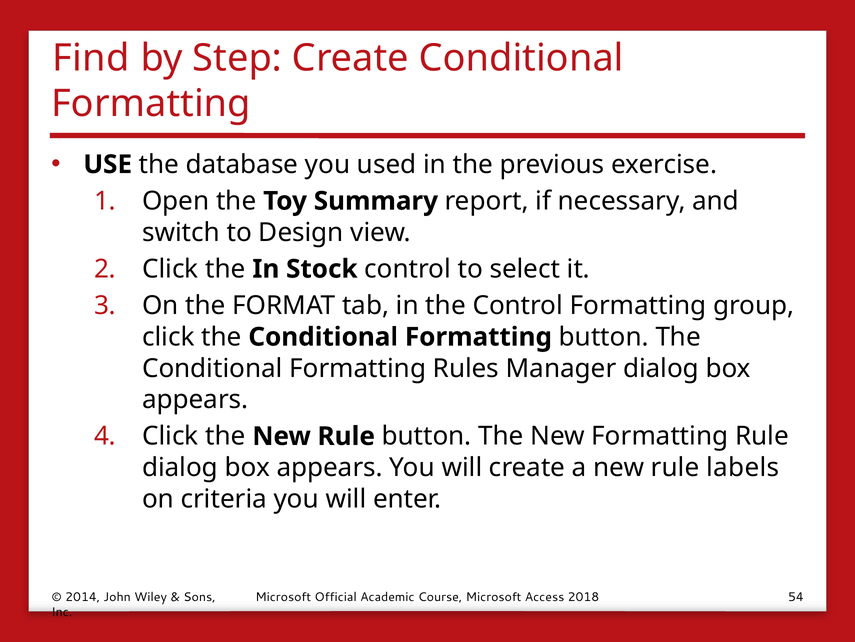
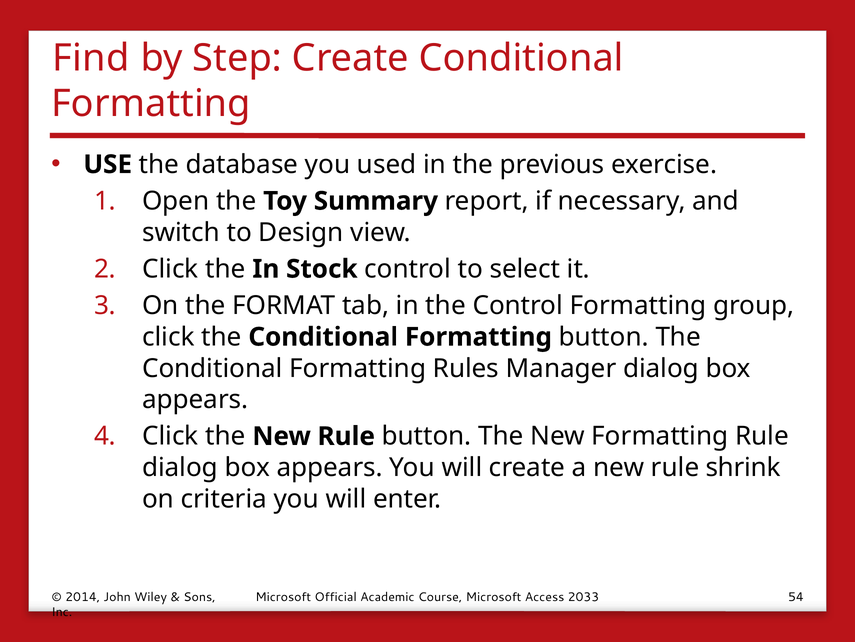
labels: labels -> shrink (743, 467)
2018: 2018 -> 2033 (583, 597)
